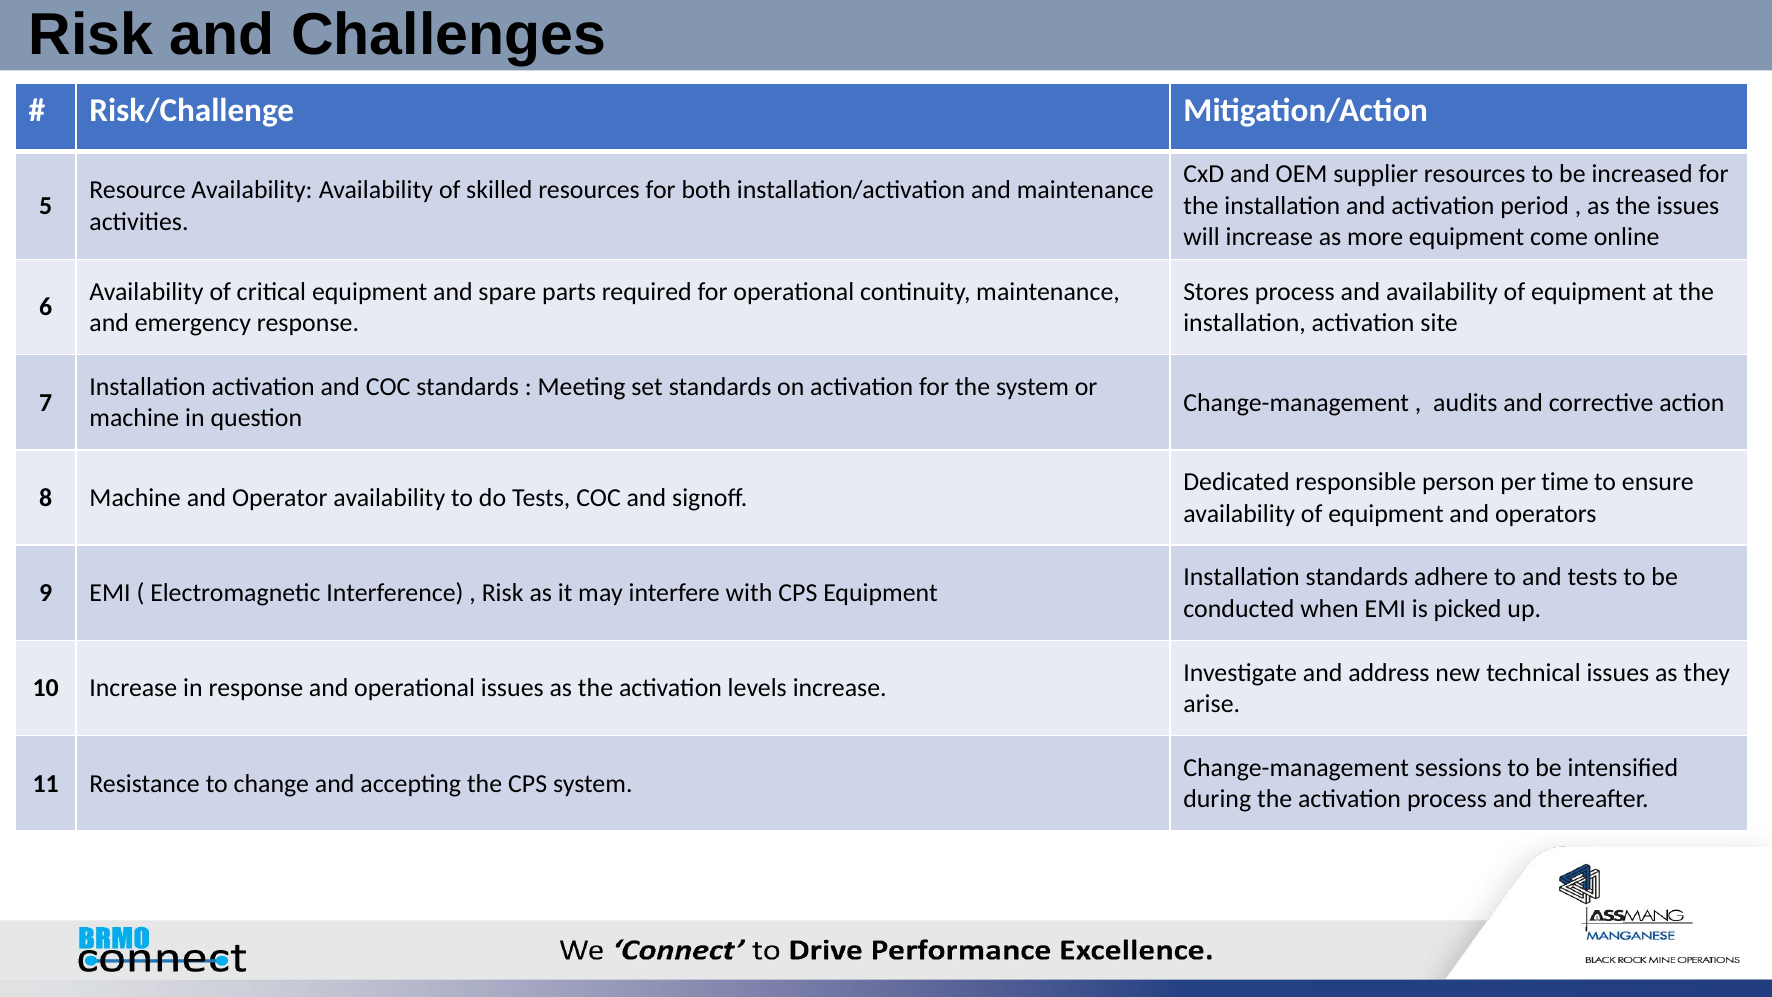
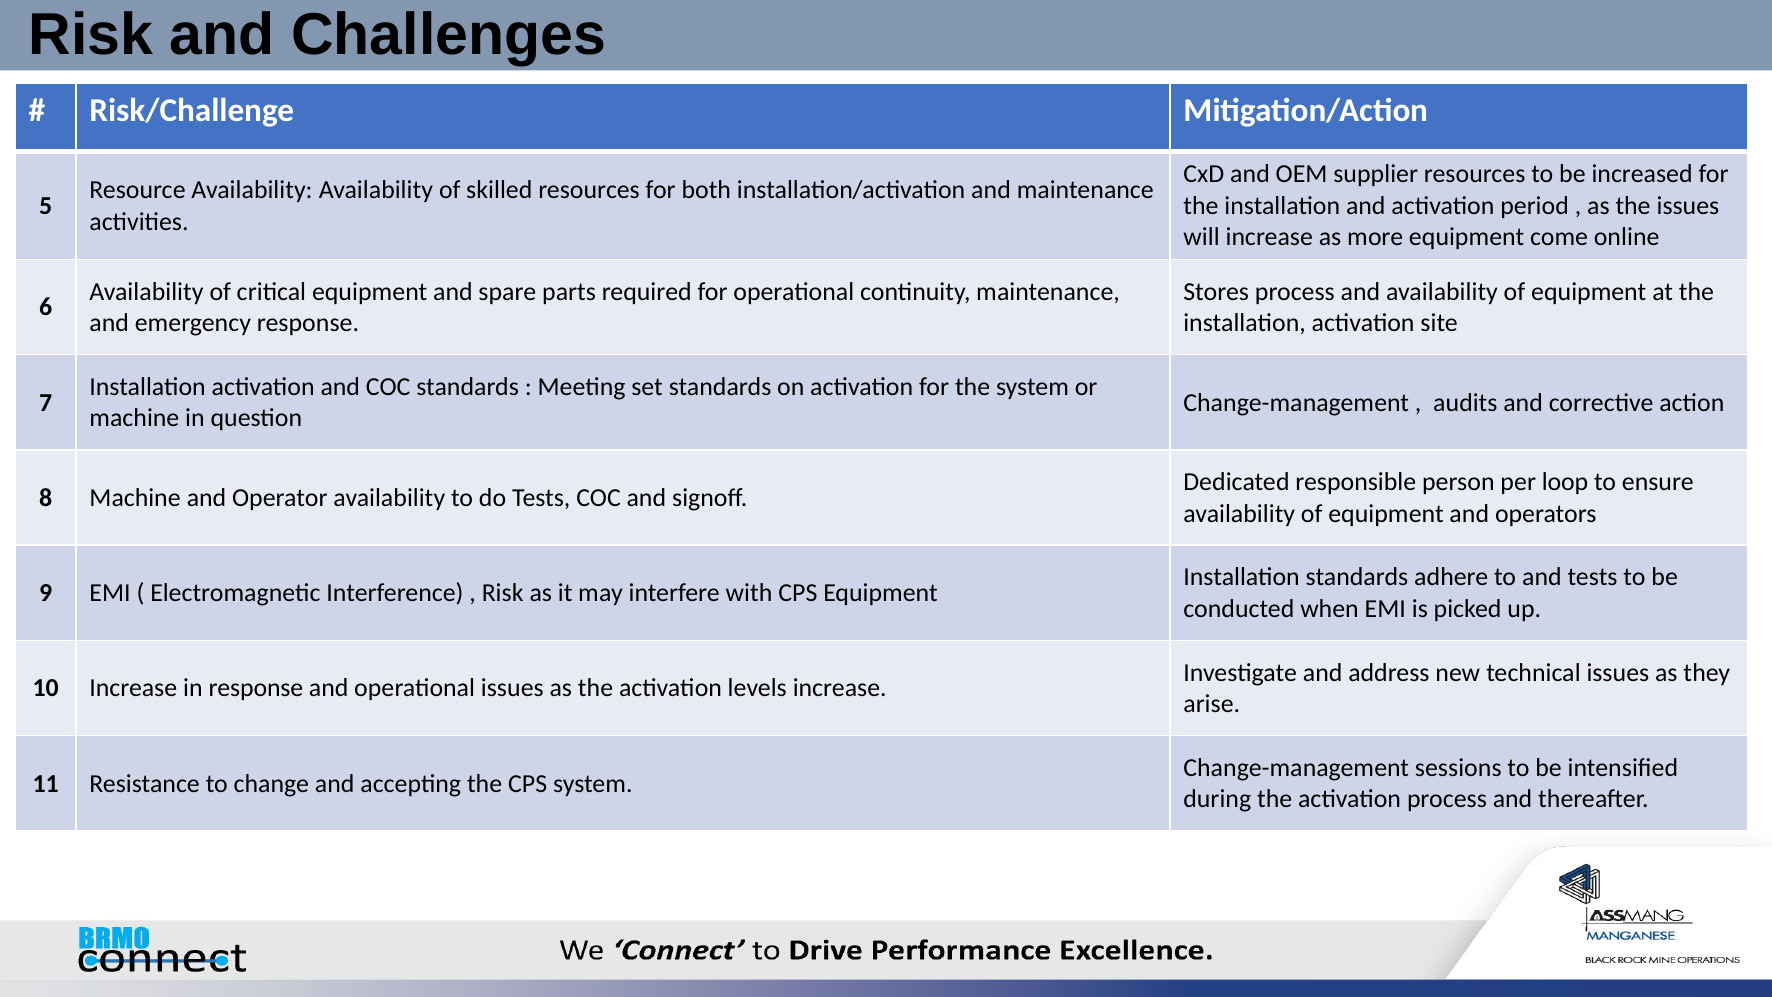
time: time -> loop (1565, 482)
